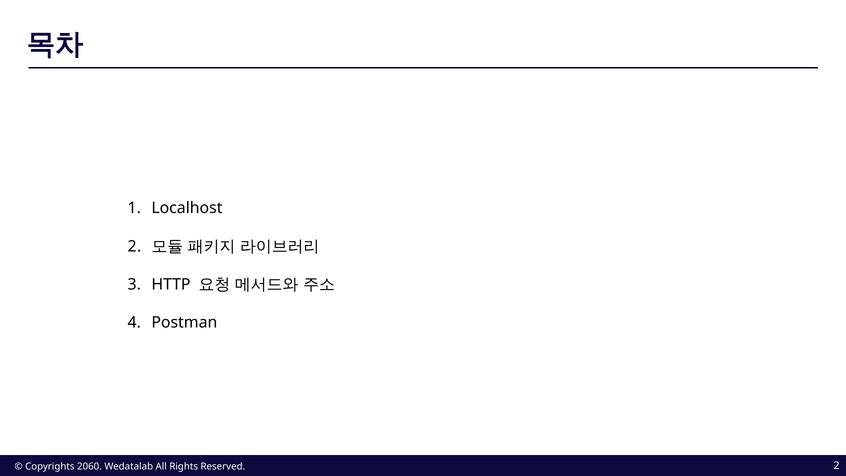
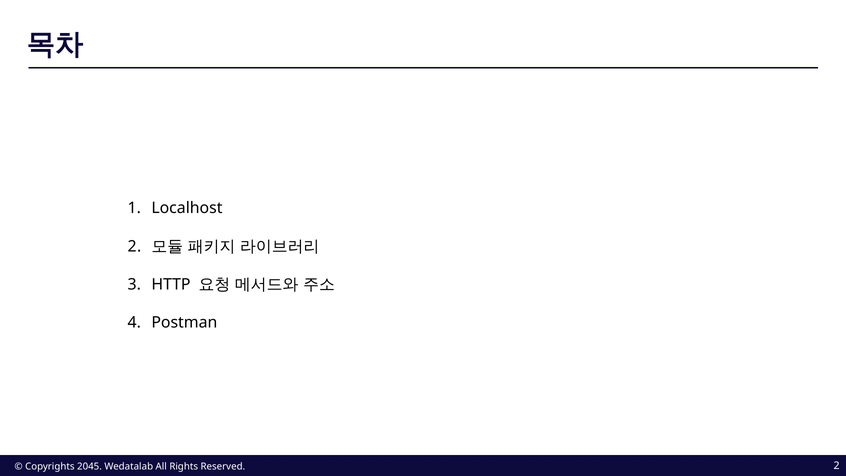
2060: 2060 -> 2045 (89, 466)
